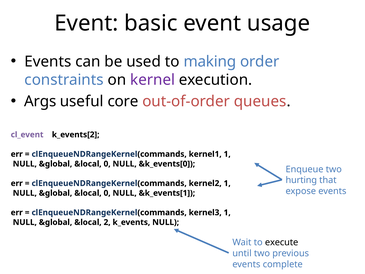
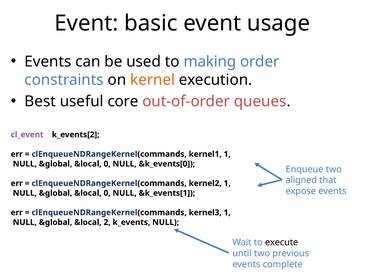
kernel colour: purple -> orange (153, 80)
Args: Args -> Best (40, 101)
hurting: hurting -> aligned (301, 180)
